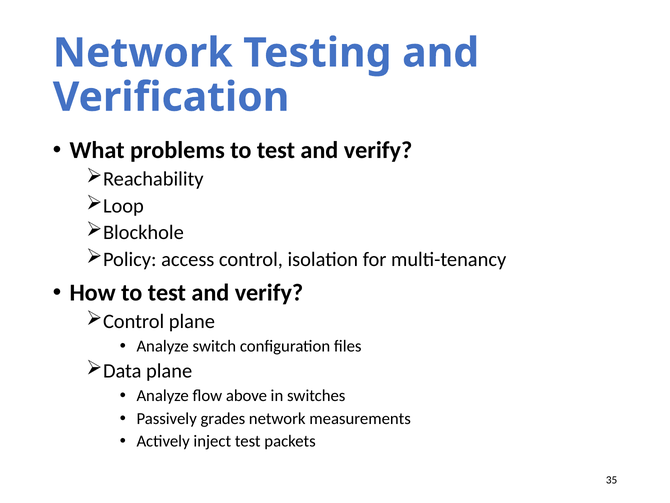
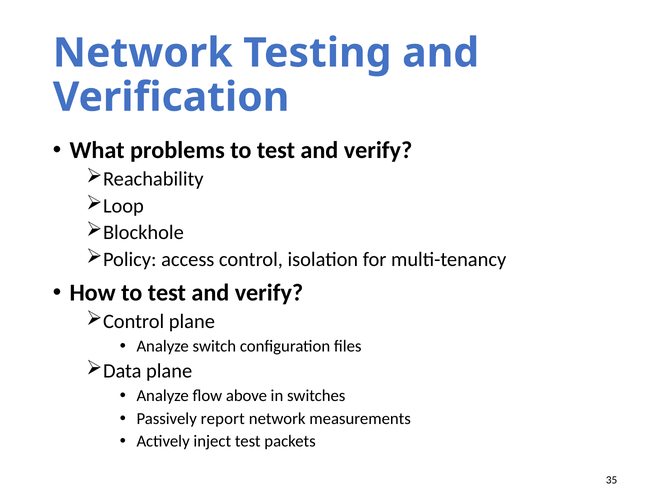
grades: grades -> report (223, 418)
